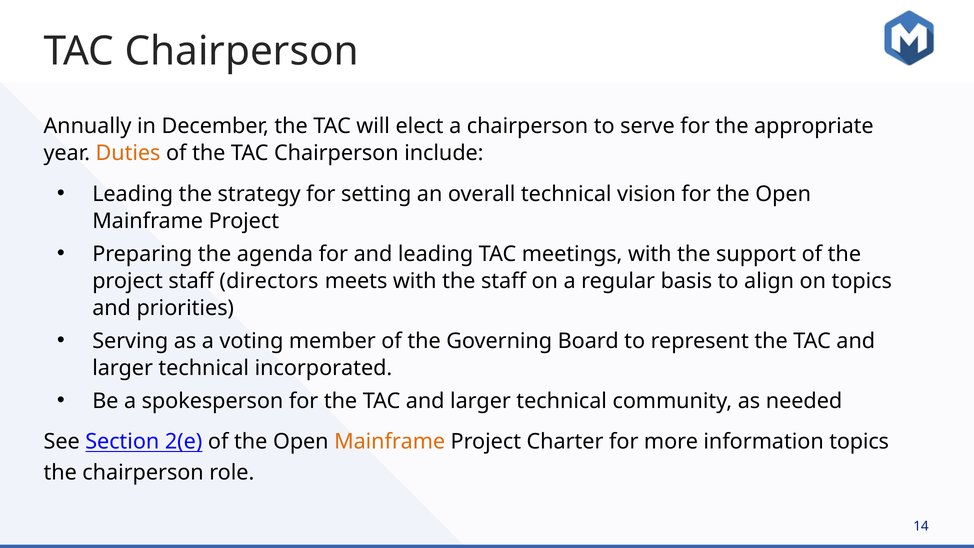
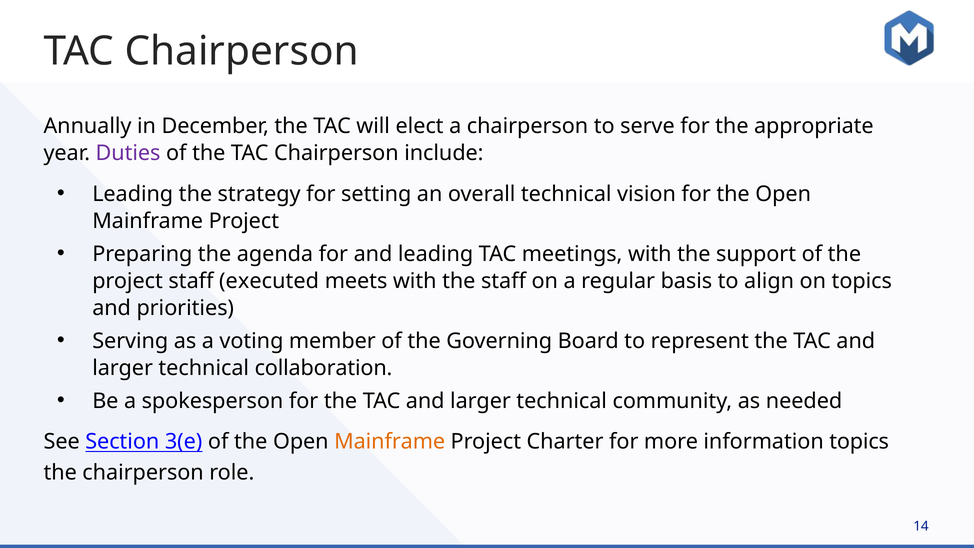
Duties colour: orange -> purple (128, 153)
directors: directors -> executed (269, 281)
incorporated: incorporated -> collaboration (324, 368)
2(e: 2(e -> 3(e (184, 442)
